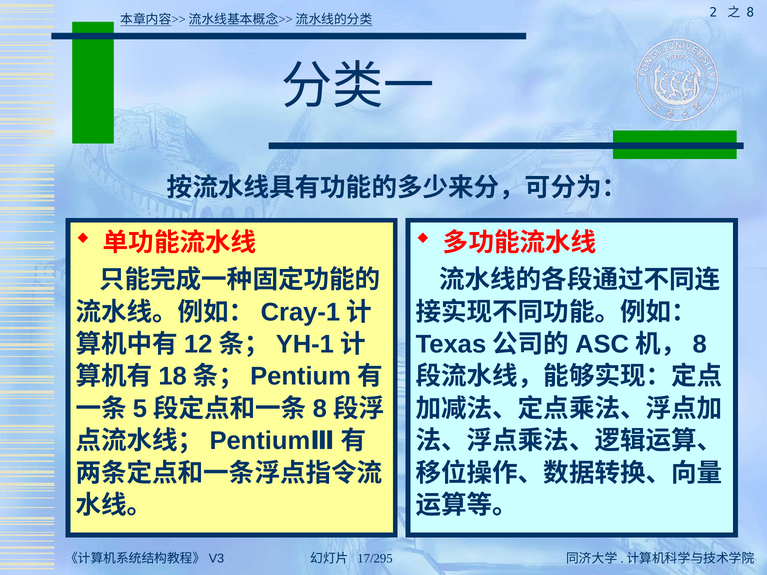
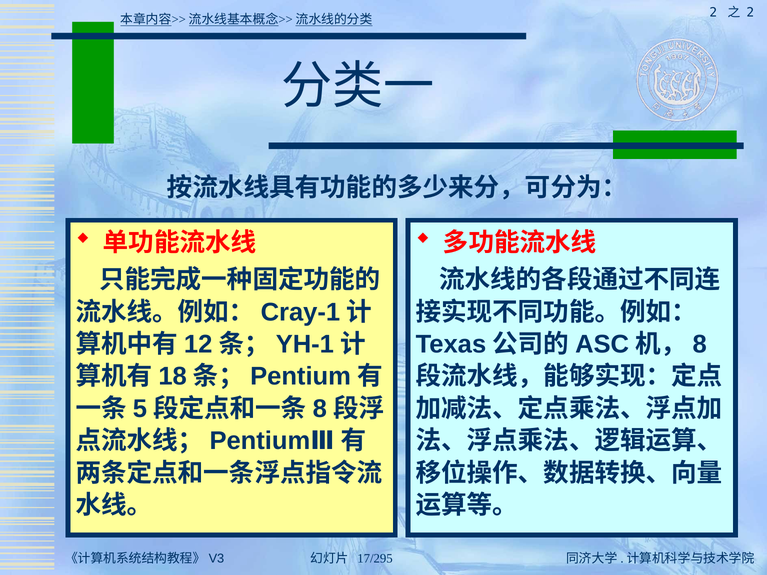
8: 8 -> 2 (750, 12)
